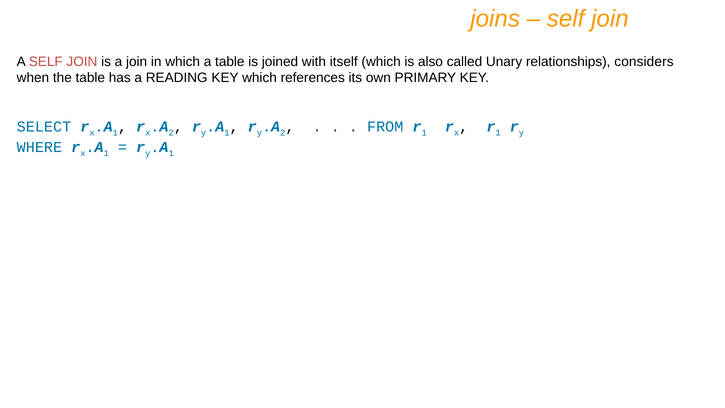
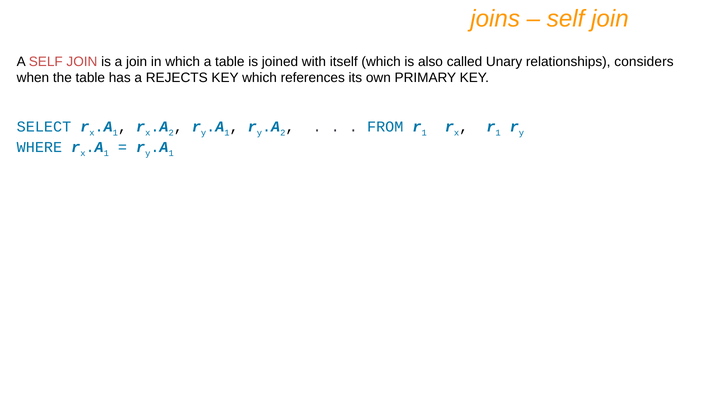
READING: READING -> REJECTS (177, 78)
